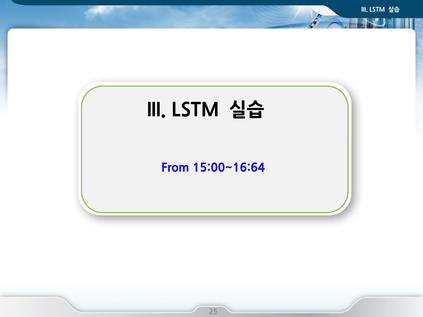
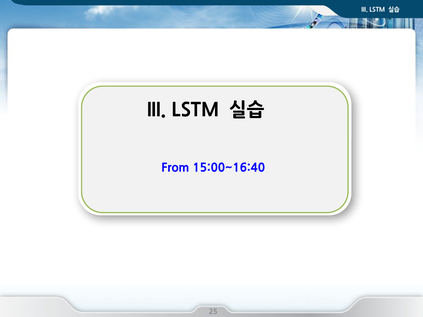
15:00~16:64: 15:00~16:64 -> 15:00~16:40 (229, 168)
